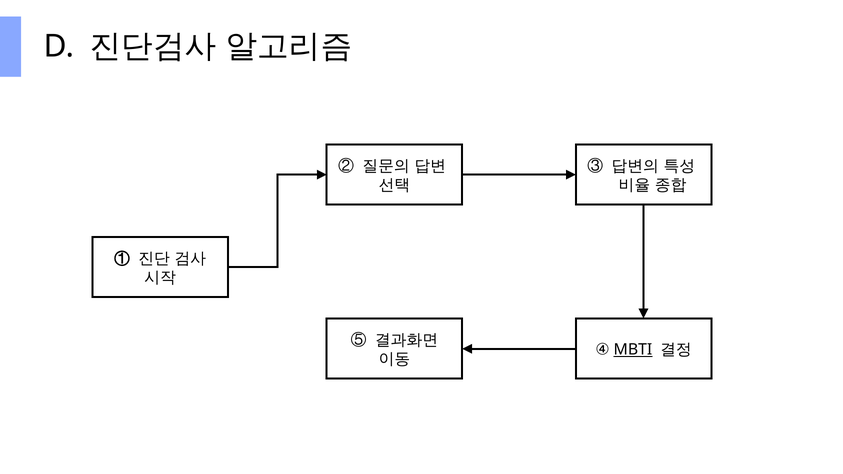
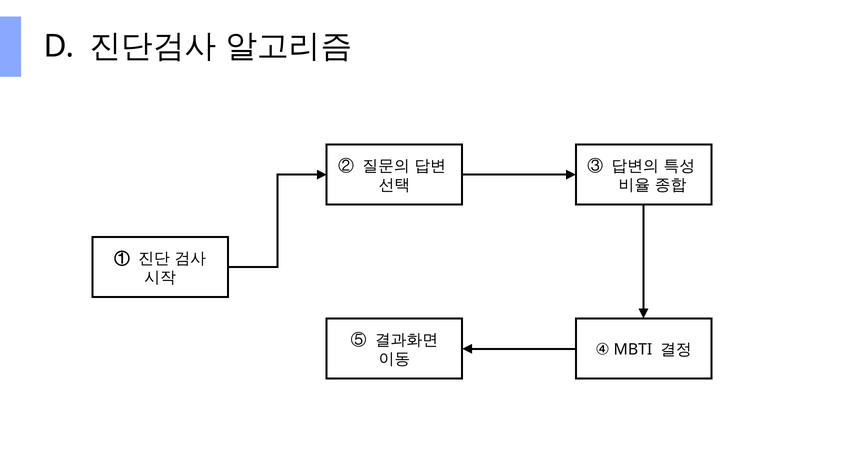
MBTI underline: present -> none (633, 350)
